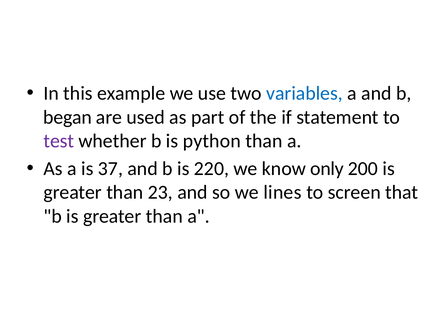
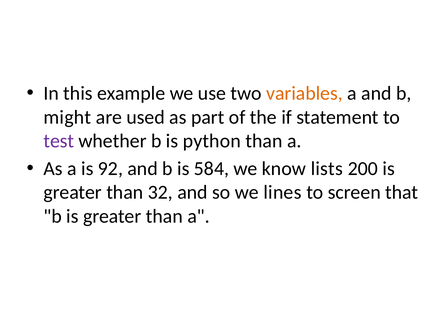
variables colour: blue -> orange (304, 94)
began: began -> might (67, 117)
37: 37 -> 92 (110, 169)
220: 220 -> 584 (211, 169)
only: only -> lists (327, 169)
23: 23 -> 32 (160, 193)
